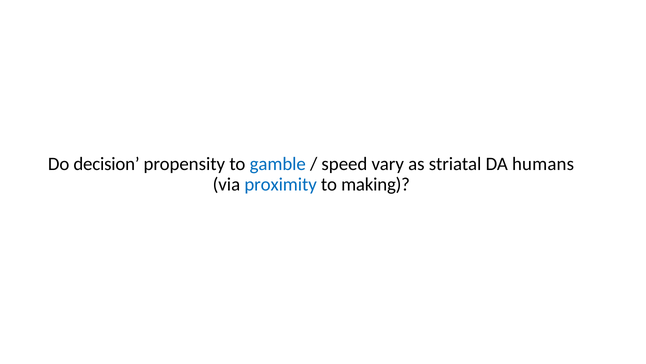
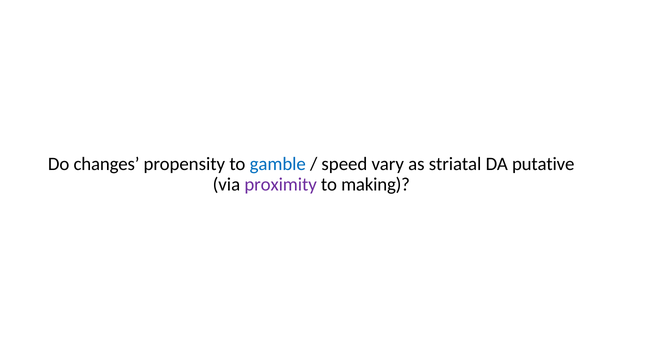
decision: decision -> changes (107, 164)
humans: humans -> putative (543, 164)
proximity colour: blue -> purple (281, 184)
